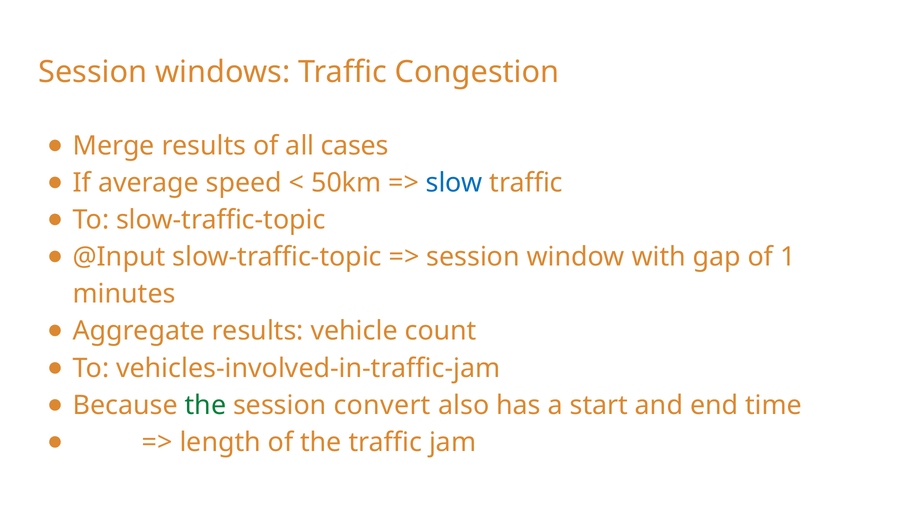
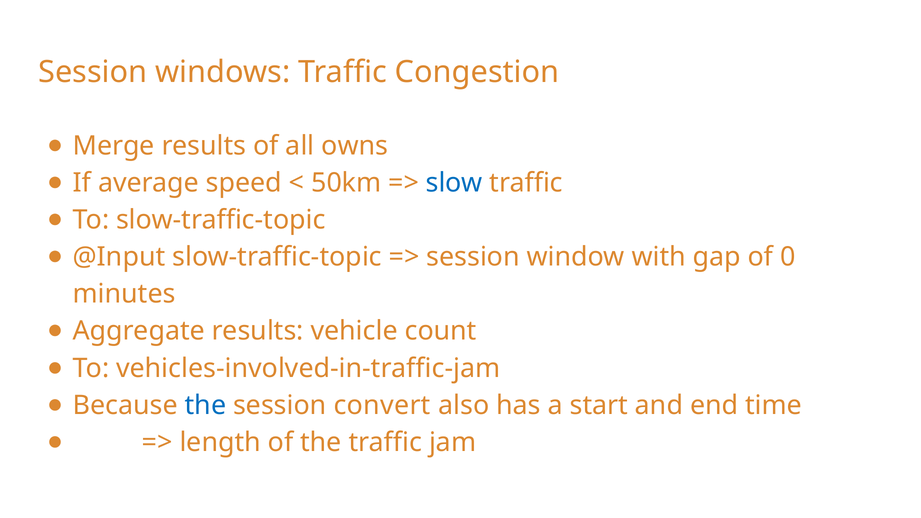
cases: cases -> owns (355, 146)
1: 1 -> 0 (788, 257)
the colour: green -> blue (206, 405)
